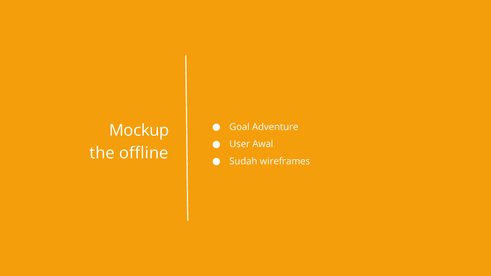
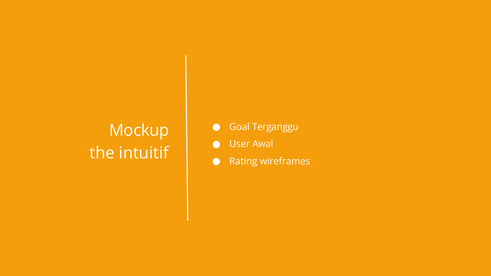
Adventure: Adventure -> Terganggu (275, 127)
offline: offline -> intuitif (144, 153)
Sudah: Sudah -> Rating (243, 161)
